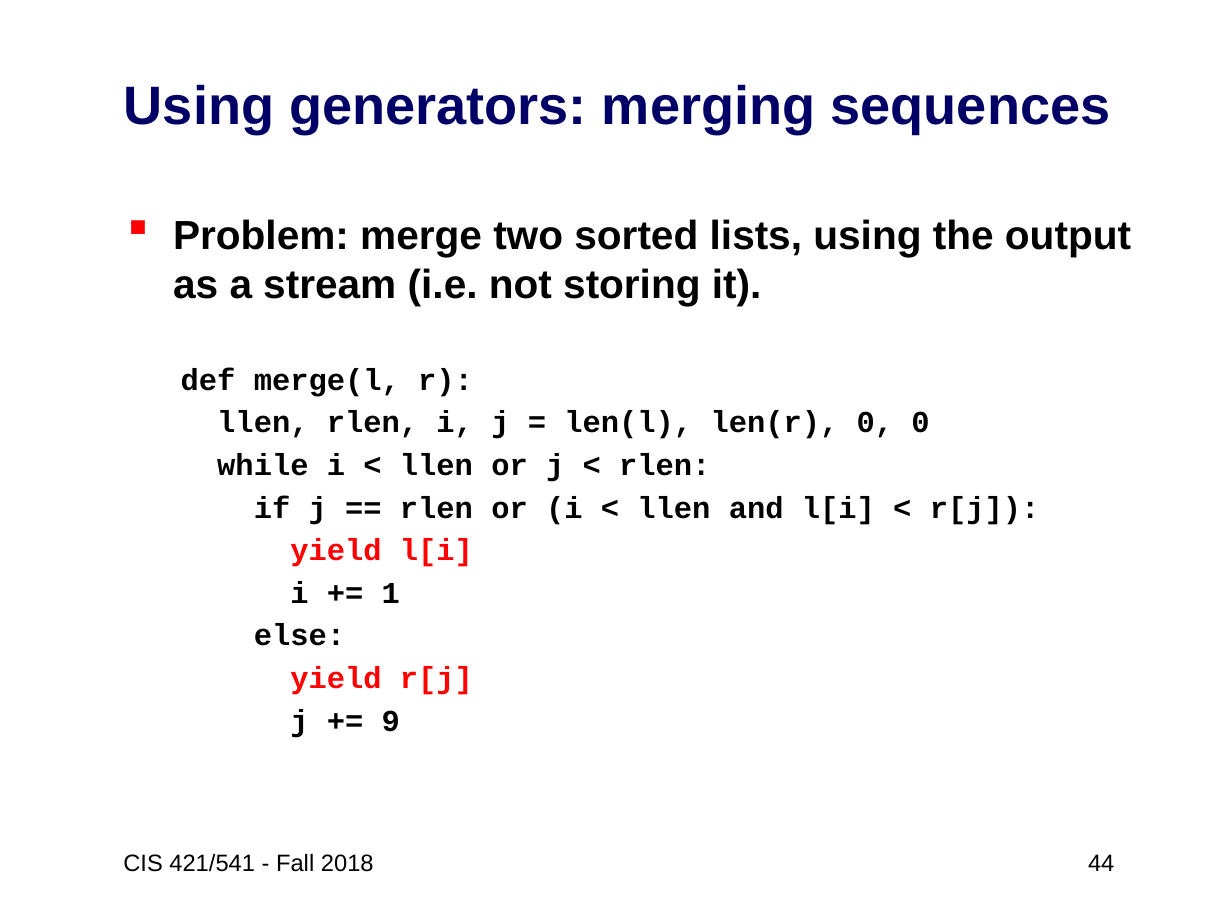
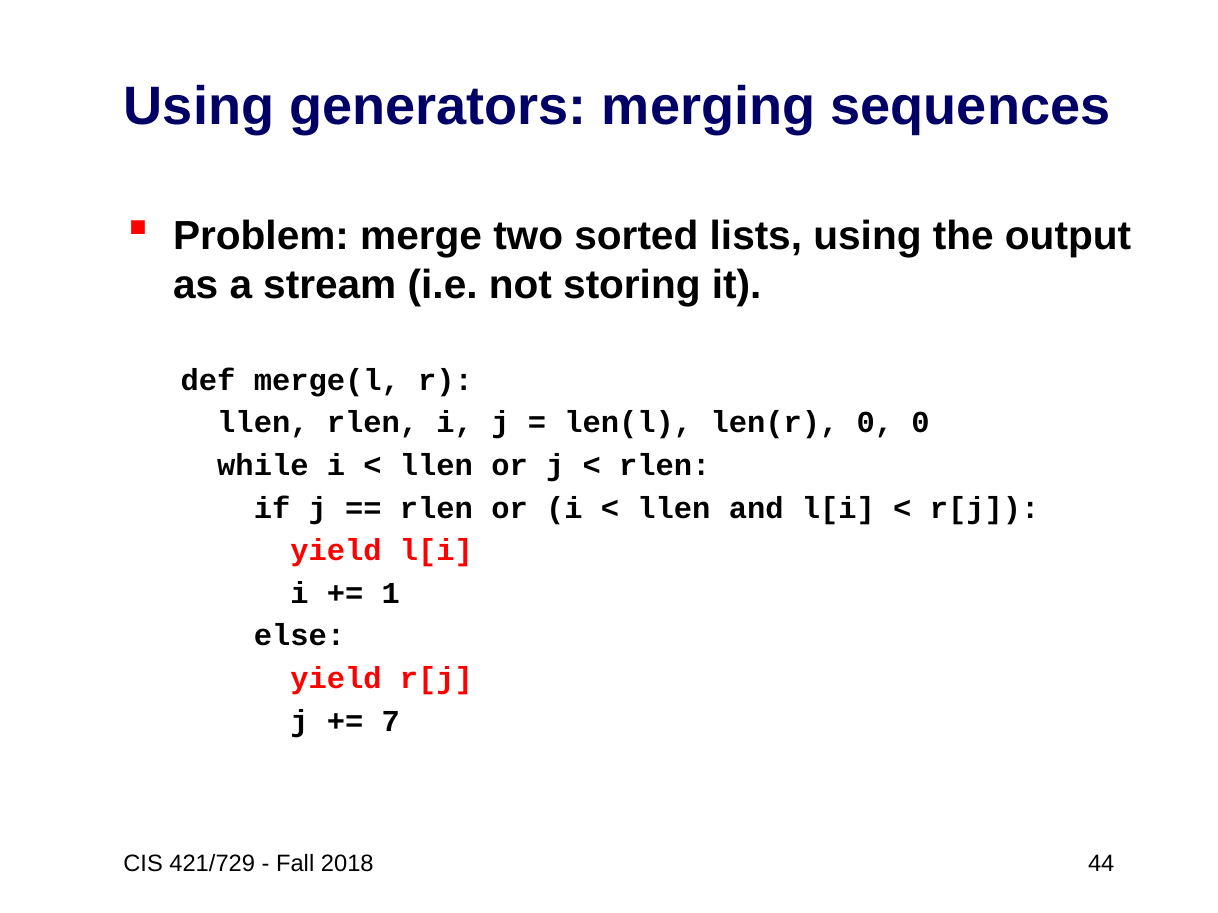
9: 9 -> 7 (391, 721)
421/541: 421/541 -> 421/729 (212, 864)
